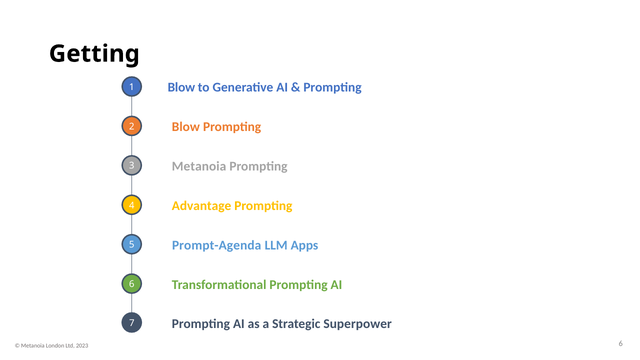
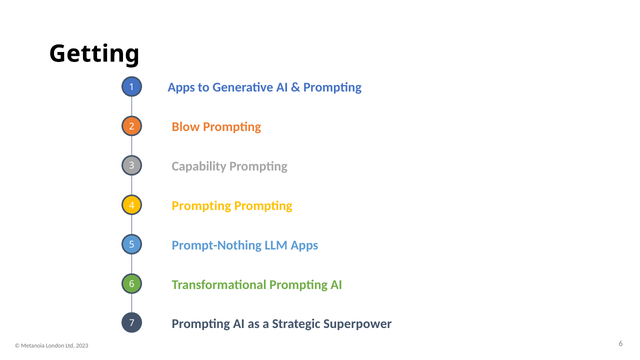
Blow: Blow -> Apps (181, 88)
Metanoia: Metanoia -> Capability (199, 167)
Advantage: Advantage -> Prompting (201, 206)
Prompt-Agenda: Prompt-Agenda -> Prompt-Nothing (217, 245)
